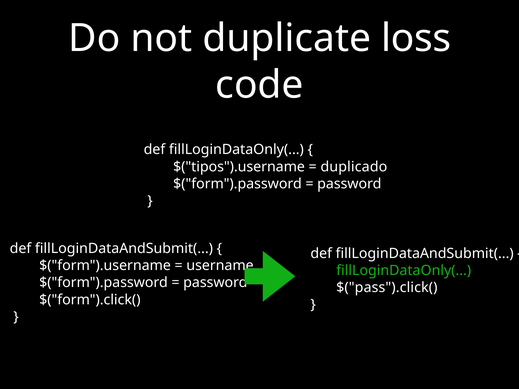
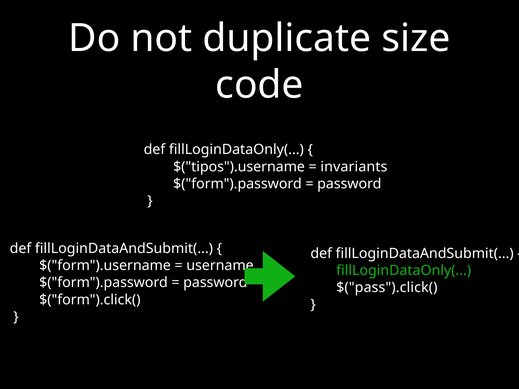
loss: loss -> size (416, 38)
duplicado: duplicado -> invariants (354, 167)
